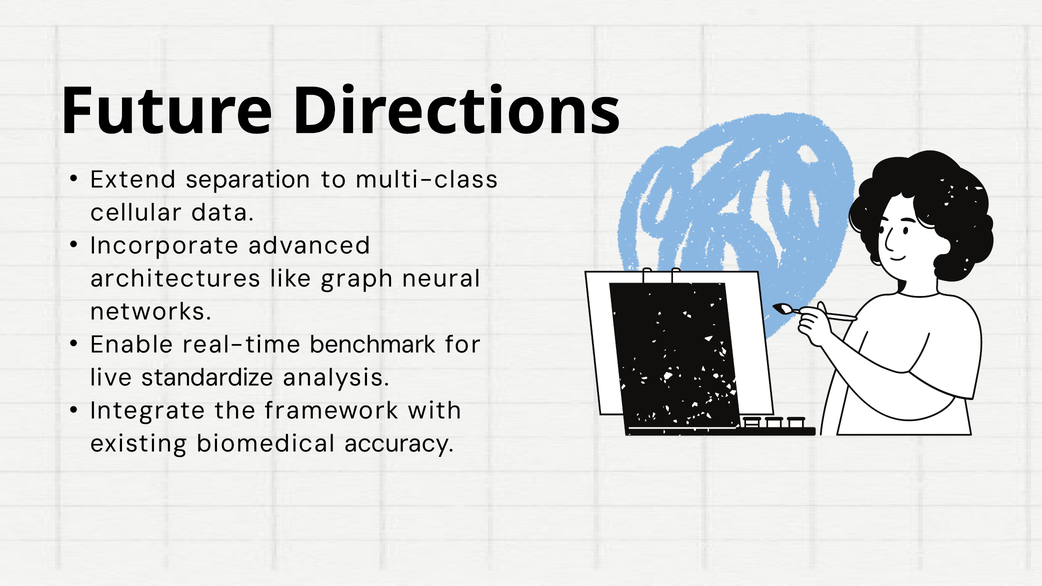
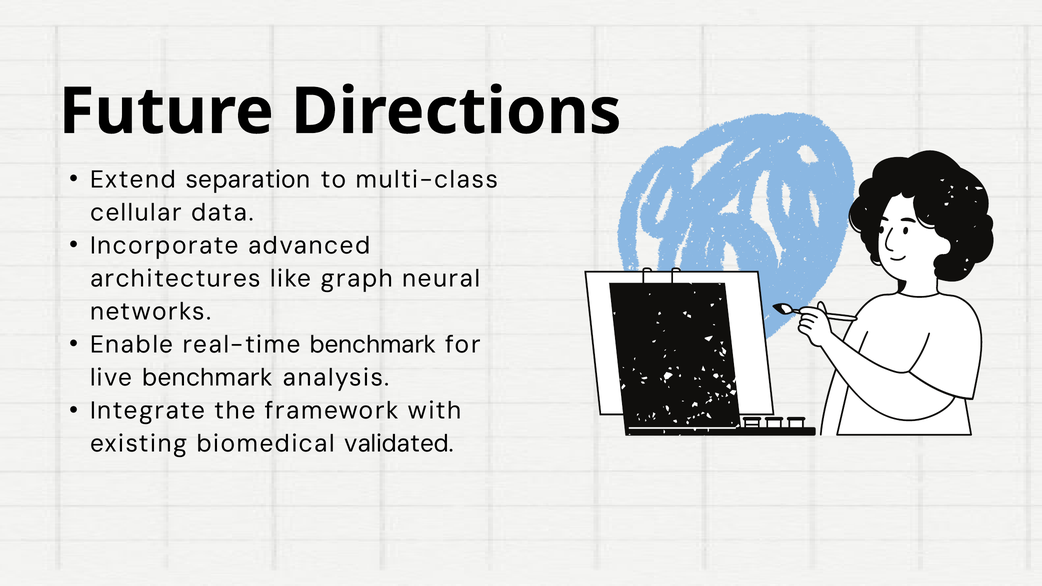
live standardize: standardize -> benchmark (207, 378)
accuracy: accuracy -> validated (399, 444)
